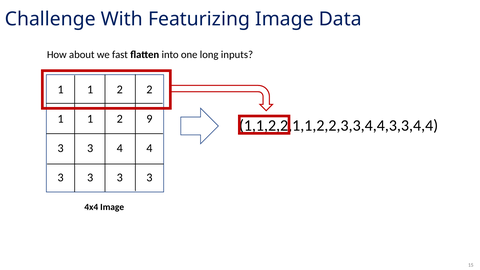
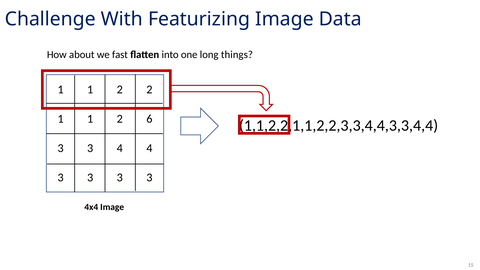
inputs: inputs -> things (237, 55)
9: 9 -> 6 (149, 119)
